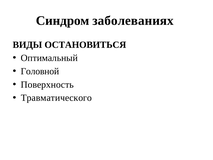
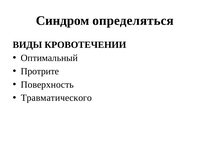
заболеваниях: заболеваниях -> определяться (133, 21)
ОСТАНОВИТЬСЯ: ОСТАНОВИТЬСЯ -> КРОВОТЕЧЕНИИ (85, 45)
Головной: Головной -> Протрите (40, 71)
